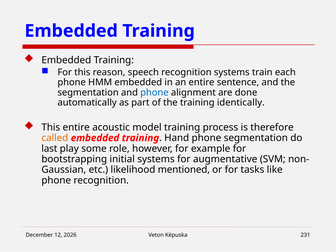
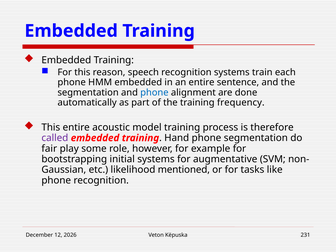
identically: identically -> frequency (241, 103)
called colour: orange -> purple (55, 138)
last: last -> fair (49, 149)
